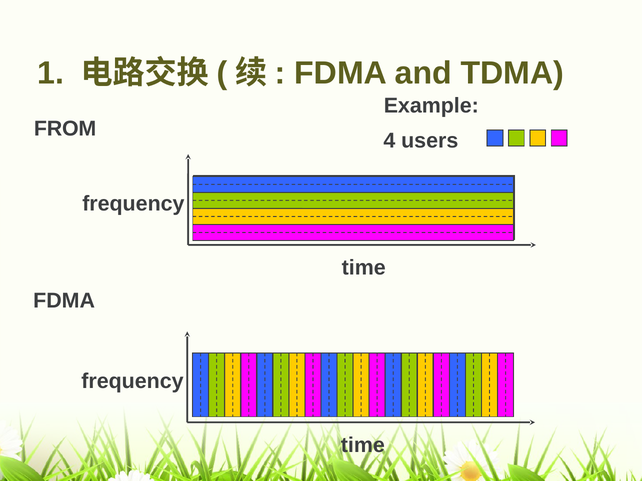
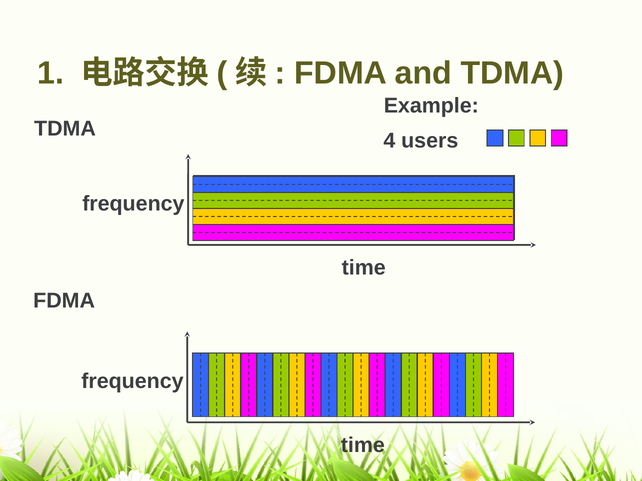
FROM: FROM -> TDMA (65, 129)
